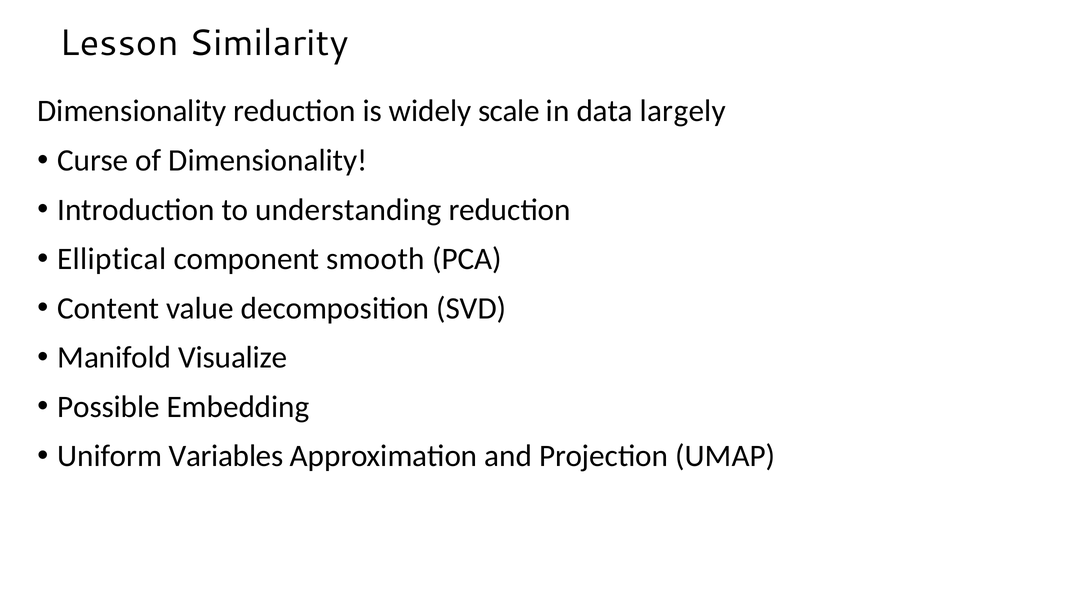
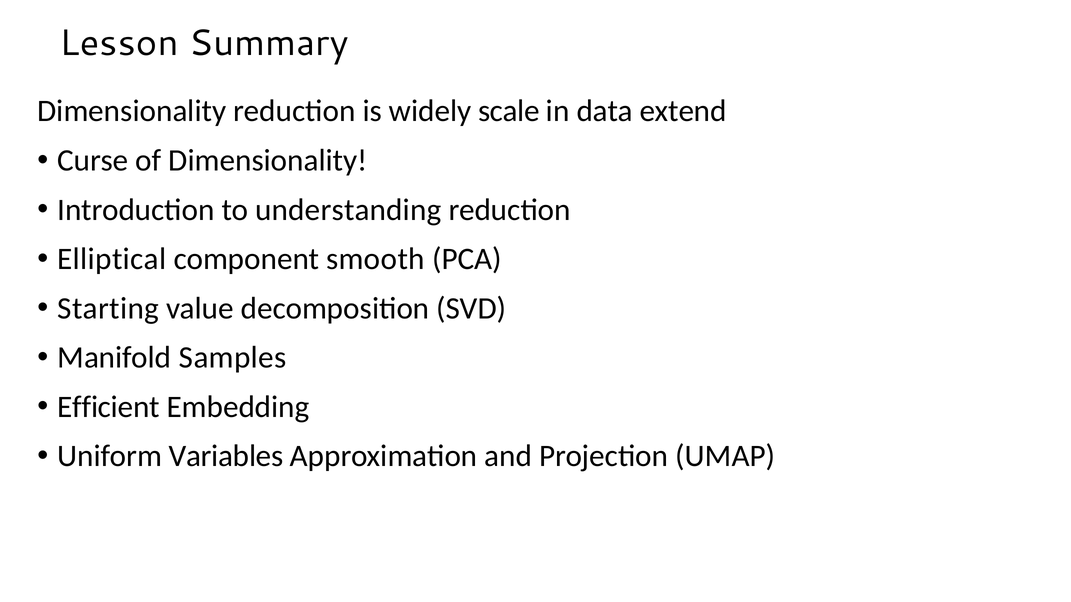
Similarity: Similarity -> Summary (269, 43)
largely: largely -> extend (683, 111)
Content: Content -> Starting (108, 308)
Visualize: Visualize -> Samples (233, 358)
Possible: Possible -> Efficient (109, 407)
